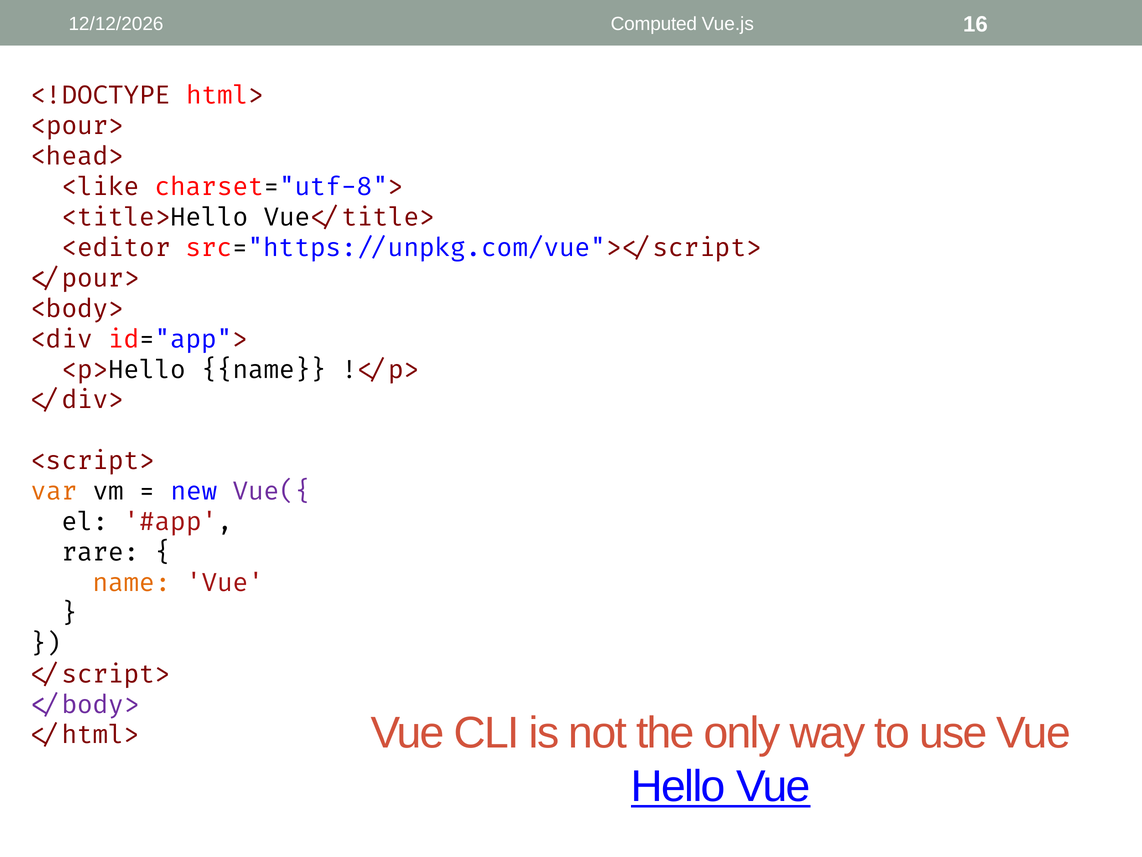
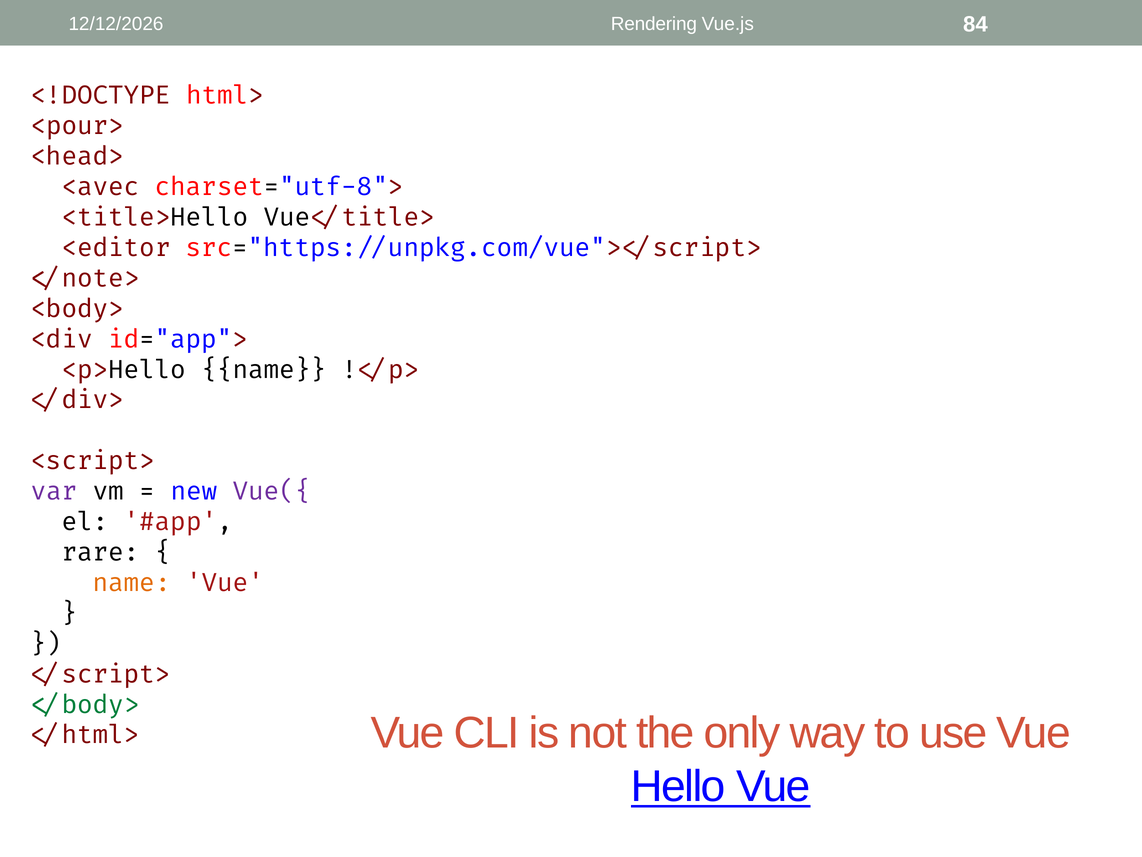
Computed: Computed -> Rendering (654, 24)
16: 16 -> 84 (975, 24)
<like: <like -> <avec (101, 187)
</pour>: </pour> -> </note> (85, 278)
var colour: orange -> purple (54, 491)
</body> colour: purple -> green (85, 704)
